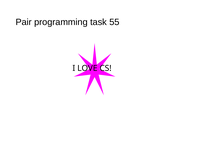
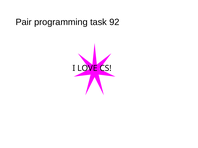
55: 55 -> 92 (114, 22)
